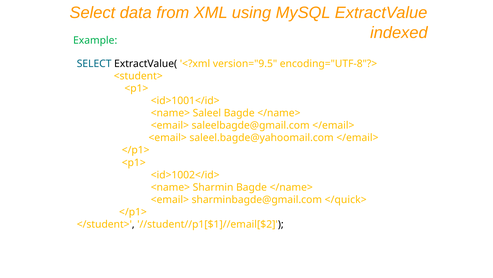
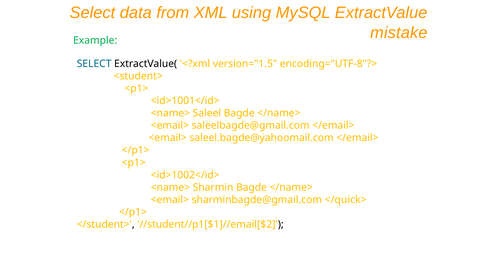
indexed: indexed -> mistake (399, 33)
version="9.5: version="9.5 -> version="1.5 (245, 64)
